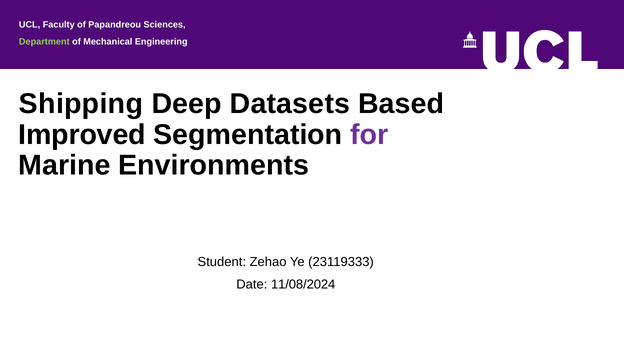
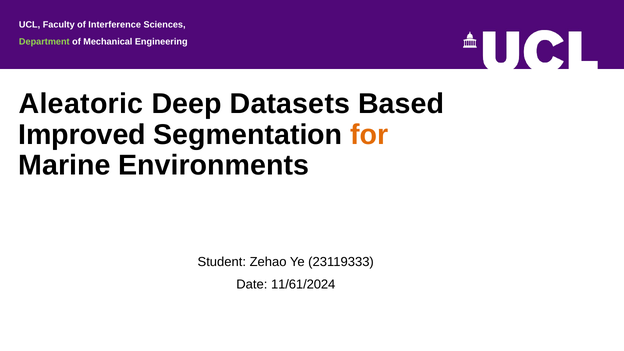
Papandreou: Papandreou -> Interference (115, 25)
Shipping: Shipping -> Aleatoric (81, 104)
for colour: purple -> orange (369, 135)
11/08/2024: 11/08/2024 -> 11/61/2024 (303, 284)
